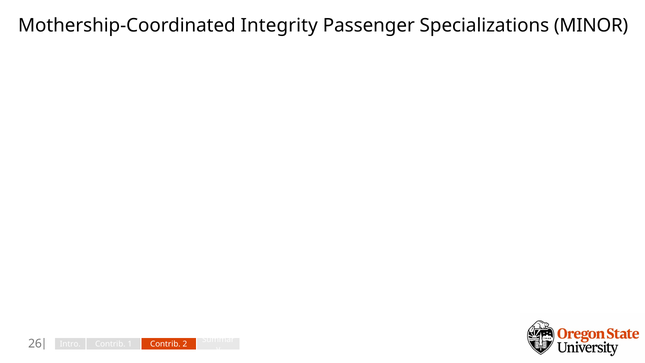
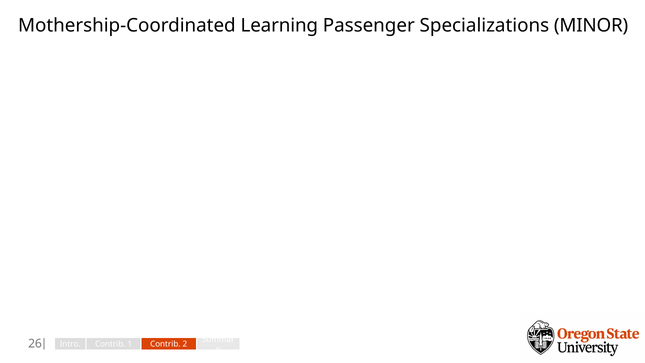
Integrity: Integrity -> Learning (279, 26)
